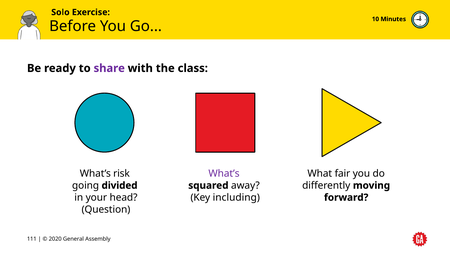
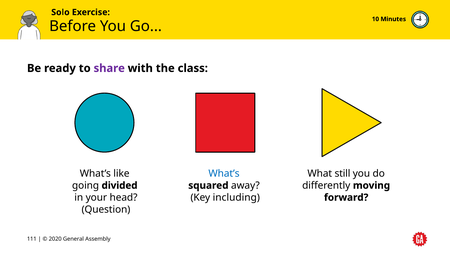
risk: risk -> like (121, 174)
What’s colour: purple -> blue (224, 174)
fair: fair -> still (342, 174)
